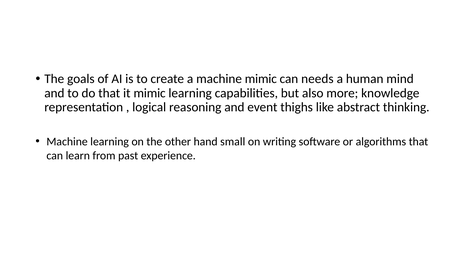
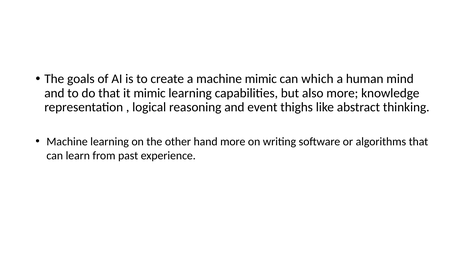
needs: needs -> which (317, 79)
hand small: small -> more (233, 141)
